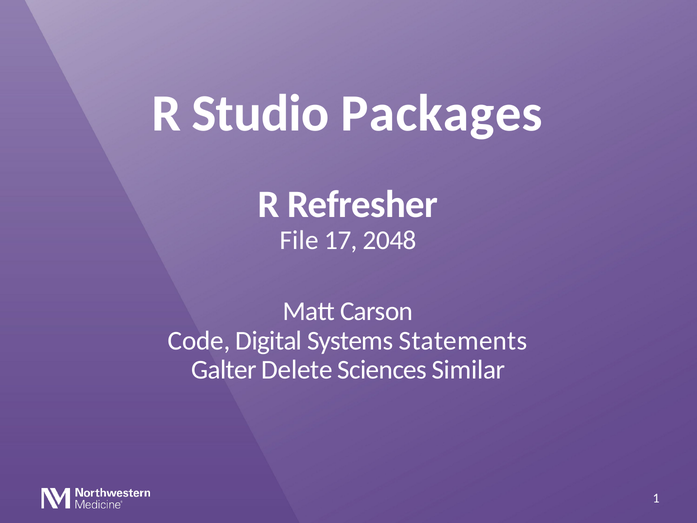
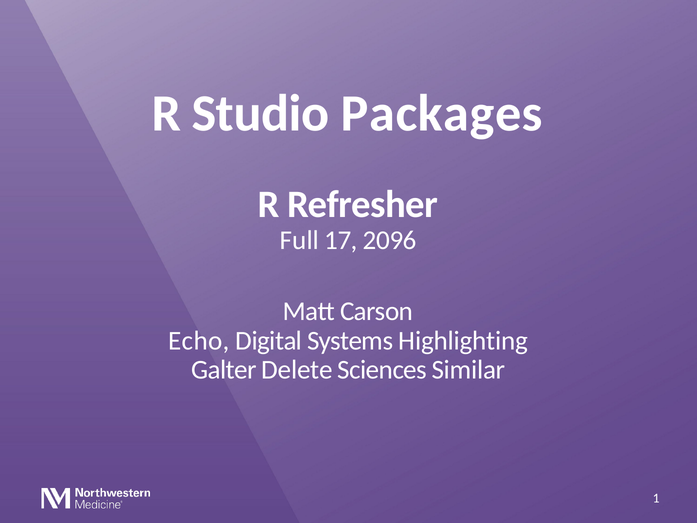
File: File -> Full (299, 240)
2048: 2048 -> 2096 (390, 240)
Code: Code -> Echo (199, 340)
Statements: Statements -> Highlighting (463, 340)
